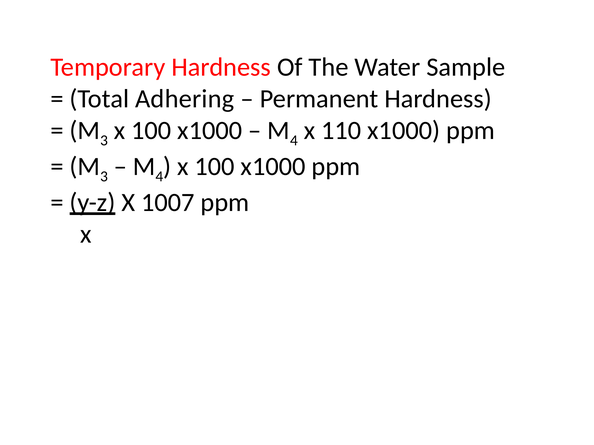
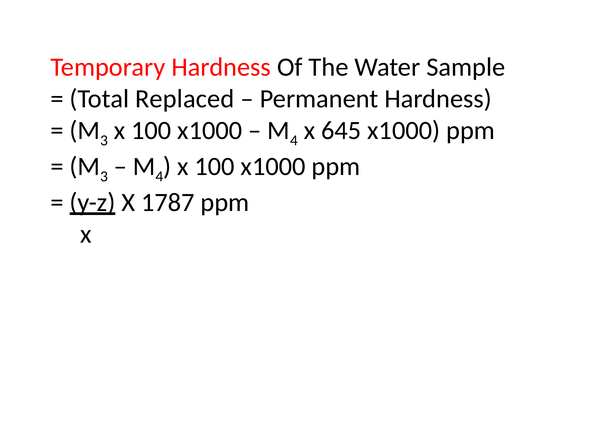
Adhering: Adhering -> Replaced (185, 99)
110: 110 -> 645 (341, 131)
1007: 1007 -> 1787 (168, 203)
